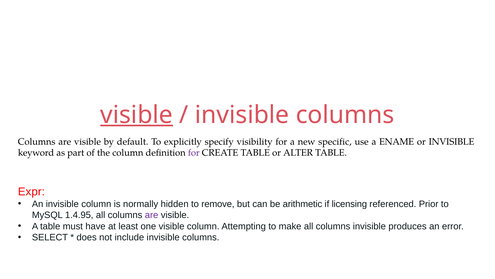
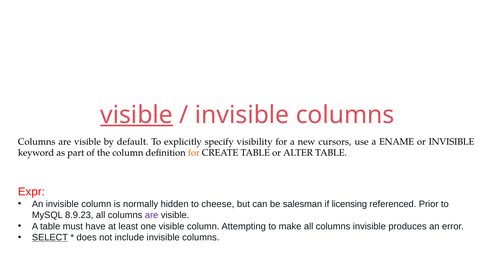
specific: specific -> cursors (335, 141)
for colour: purple -> orange (194, 153)
remove: remove -> cheese (218, 204)
arithmetic: arithmetic -> salesman (302, 204)
1.4.95: 1.4.95 -> 8.9.23 (79, 215)
SELECT underline: none -> present (50, 237)
